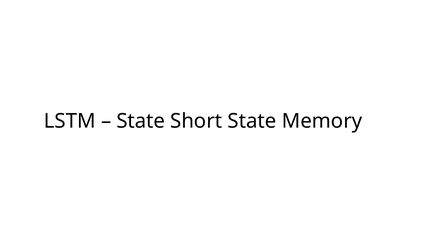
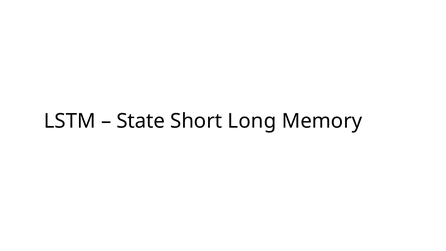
Short State: State -> Long (252, 121)
